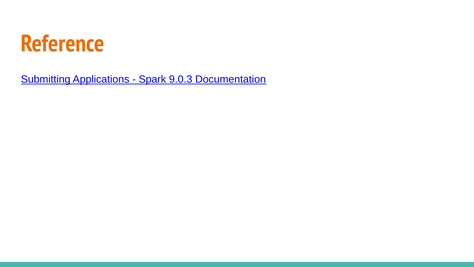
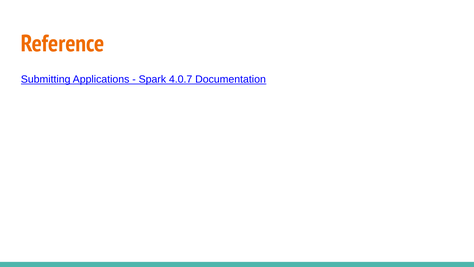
9.0.3: 9.0.3 -> 4.0.7 (181, 79)
